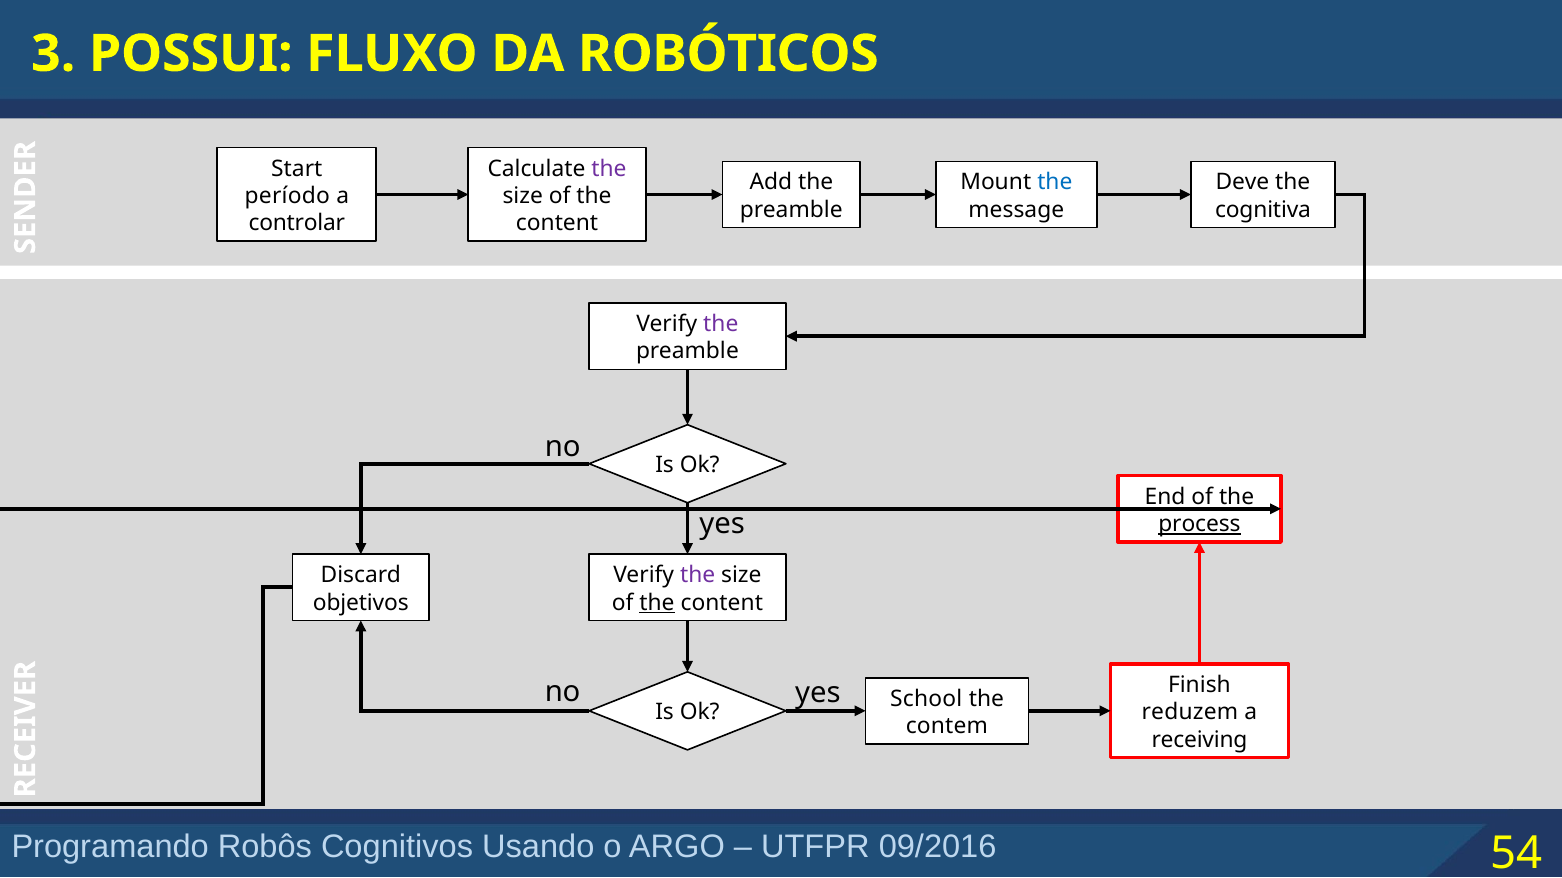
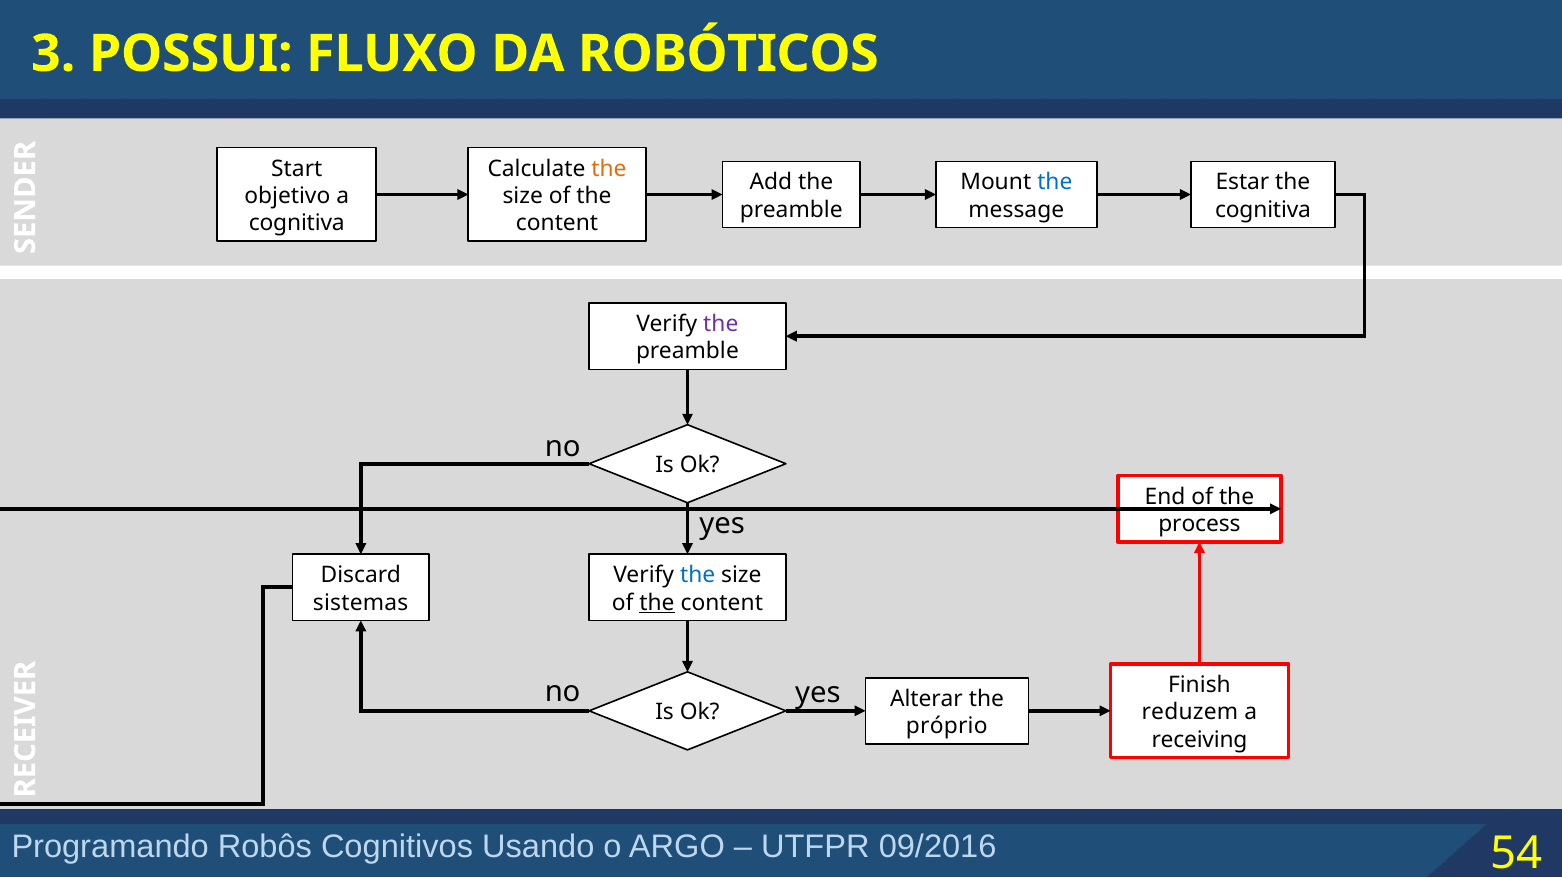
the colour: purple -> orange (609, 169)
Deve: Deve -> Estar (1242, 183)
período: período -> objetivo (287, 196)
controlar: controlar -> cognitiva (297, 224)
process underline: present -> none (1199, 524)
the colour: purple -> blue (698, 576)
objetivos: objetivos -> sistemas (361, 603)
School: School -> Alterar (926, 699)
contem: contem -> próprio (947, 727)
